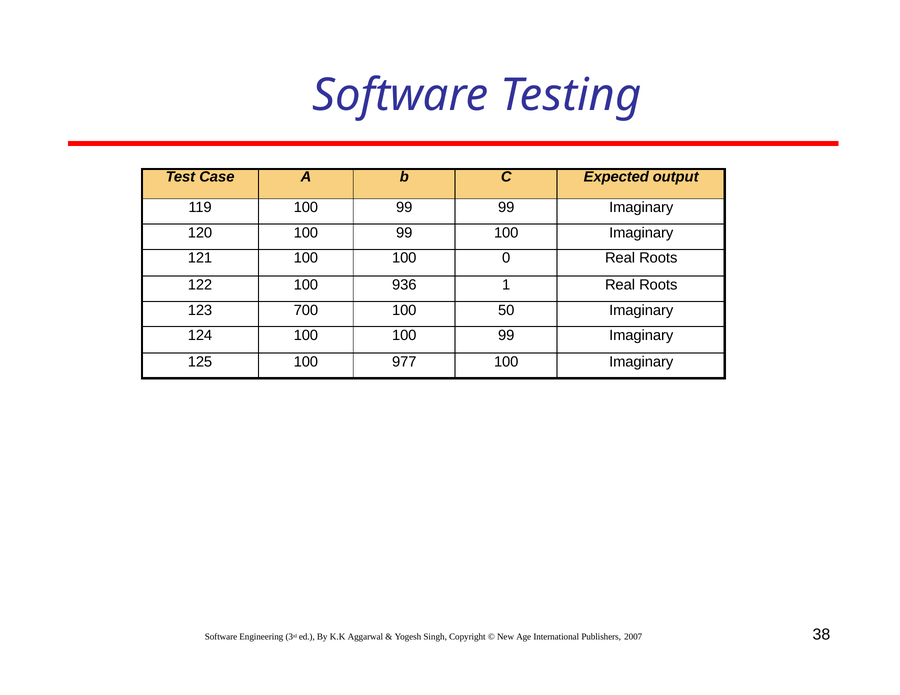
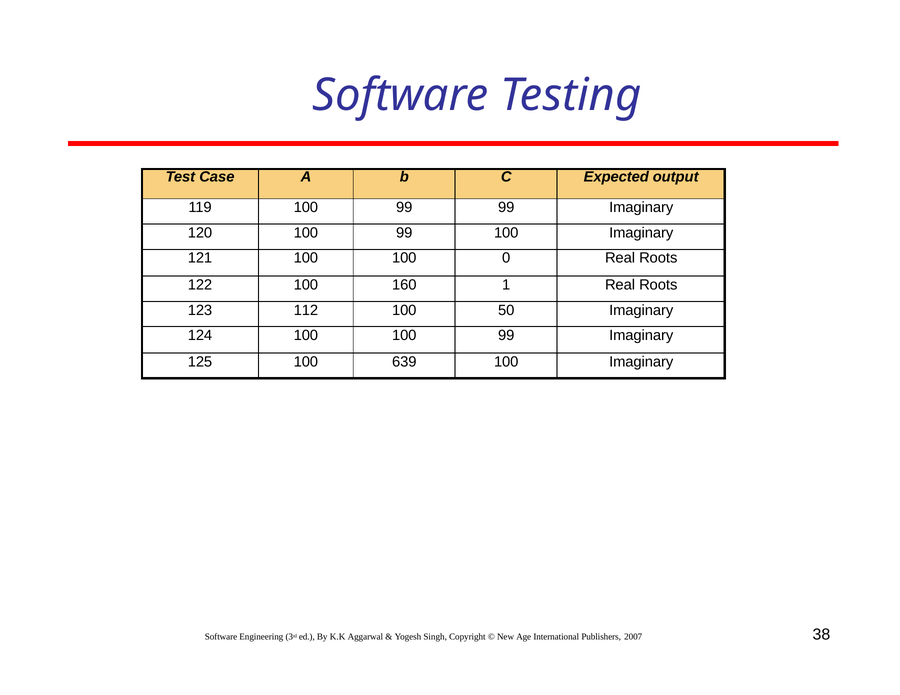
936: 936 -> 160 (404, 285)
700: 700 -> 112 (306, 310)
977: 977 -> 639 (404, 362)
